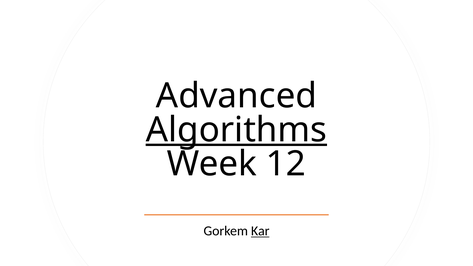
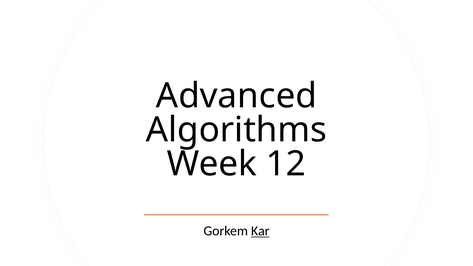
Algorithms underline: present -> none (236, 130)
